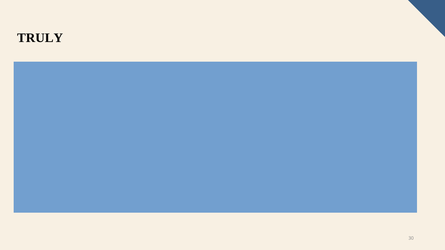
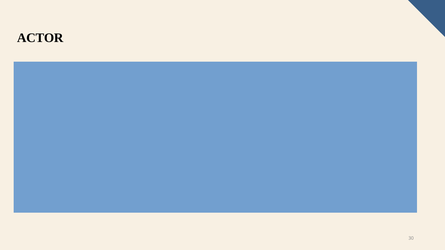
TRULY: TRULY -> ACTOR (40, 38)
